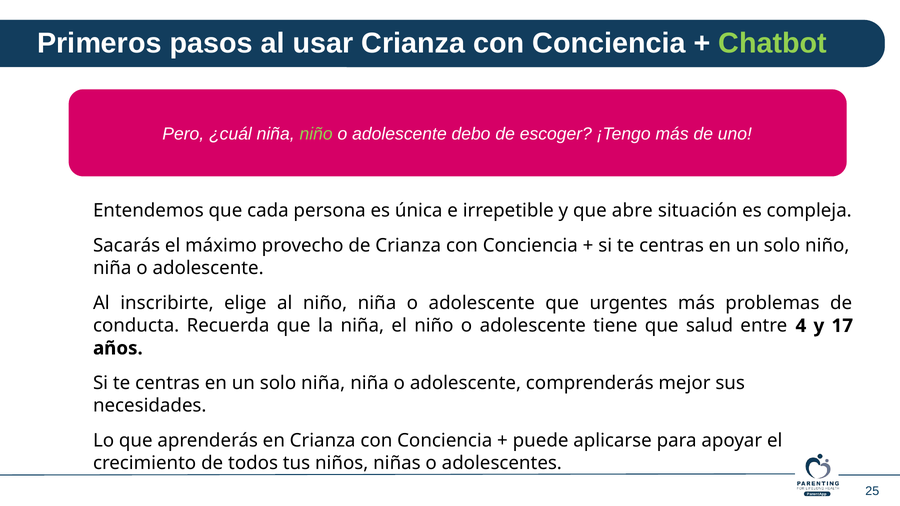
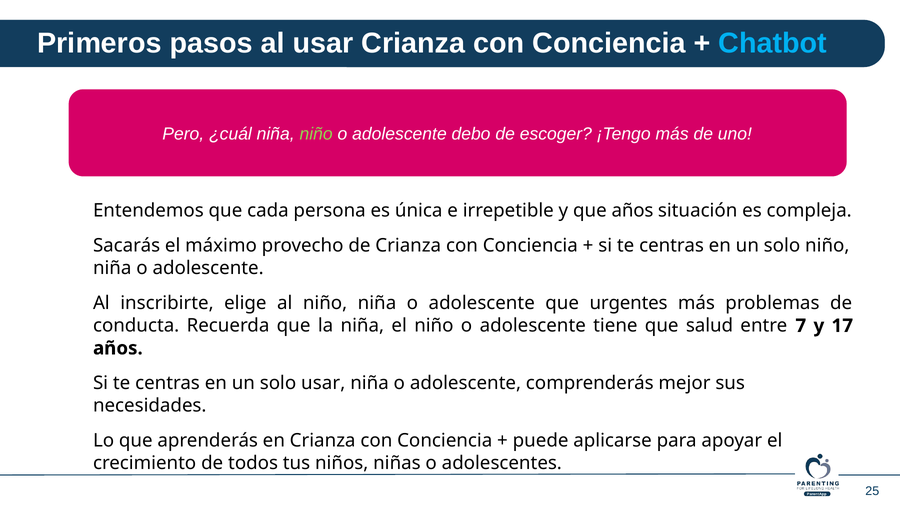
Chatbot colour: light green -> light blue (773, 43)
que abre: abre -> años (633, 211)
4: 4 -> 7 (801, 326)
solo niña: niña -> usar (323, 383)
